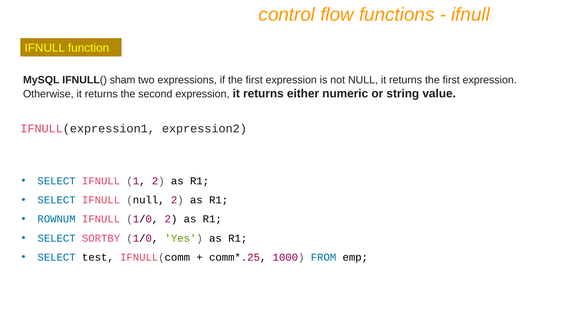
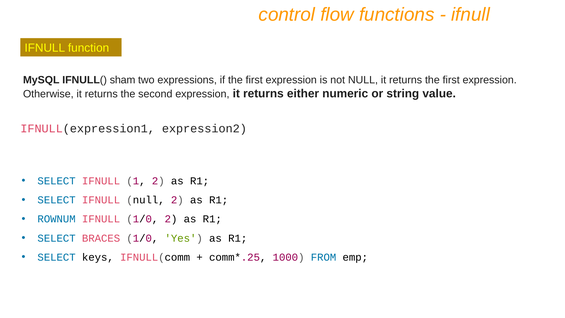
SORTBY: SORTBY -> BRACES (101, 238)
test: test -> keys (98, 257)
